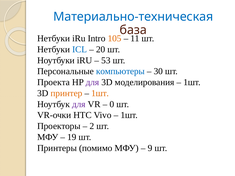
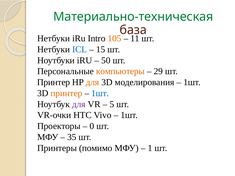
Материально-техническая colour: blue -> green (133, 17)
20: 20 -> 15 (101, 49)
53: 53 -> 50 (106, 60)
компьютеры colour: blue -> orange (120, 71)
30: 30 -> 29 (158, 71)
Проекта: Проекта -> Принтер (54, 82)
для colour: purple -> orange (92, 82)
1шт colour: orange -> blue (100, 93)
0: 0 -> 5 (112, 104)
2: 2 -> 0 (92, 126)
19: 19 -> 35 (72, 137)
9: 9 -> 1 (150, 148)
